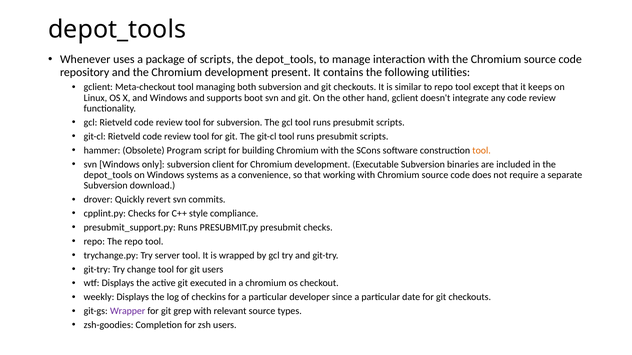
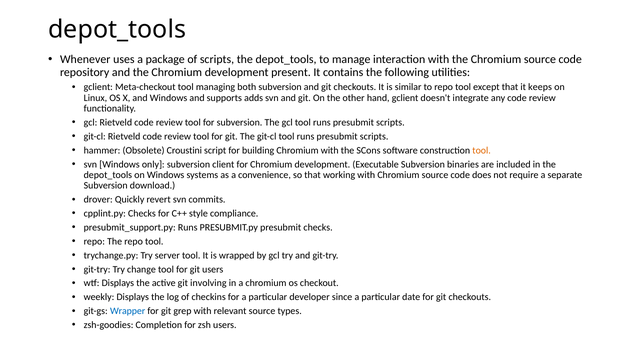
boot: boot -> adds (254, 98)
Program: Program -> Croustini (184, 151)
executed: executed -> involving (208, 284)
Wrapper colour: purple -> blue (128, 312)
